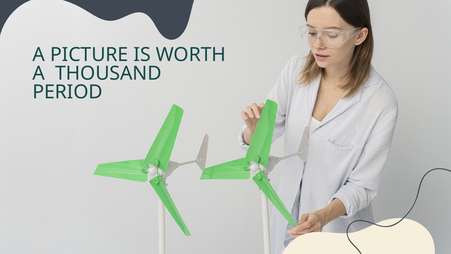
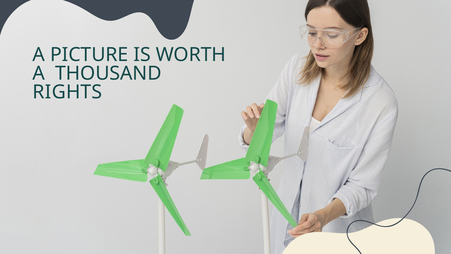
PERIOD: PERIOD -> RIGHTS (67, 92)
